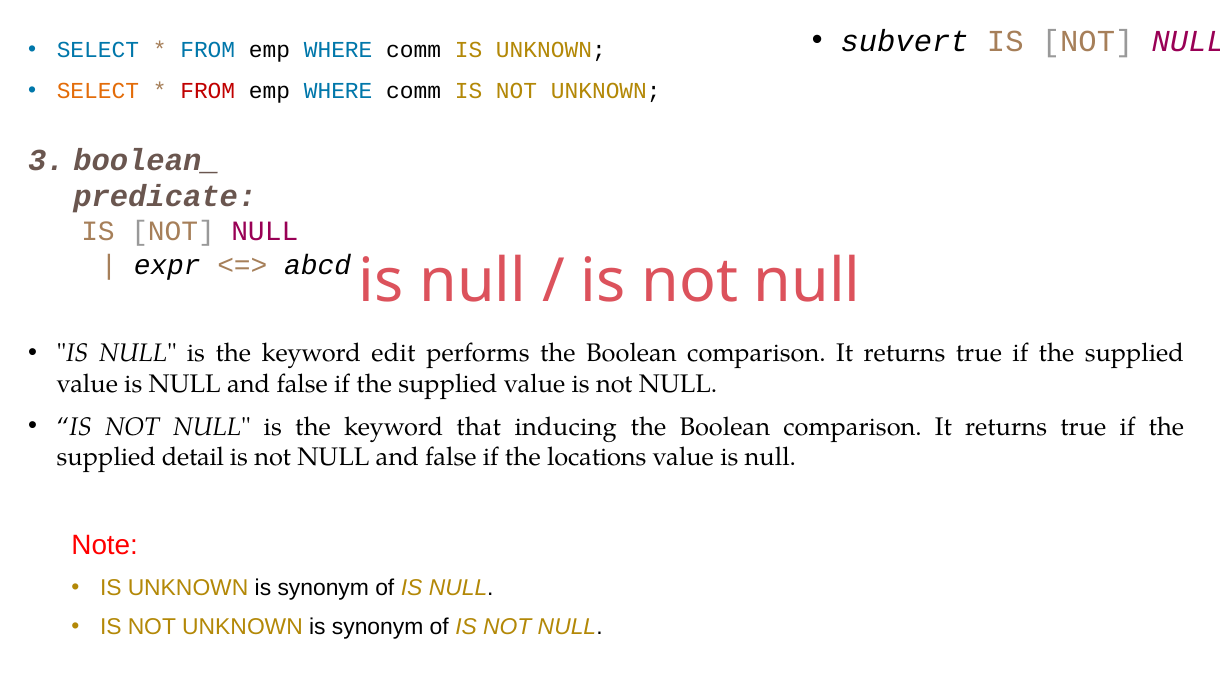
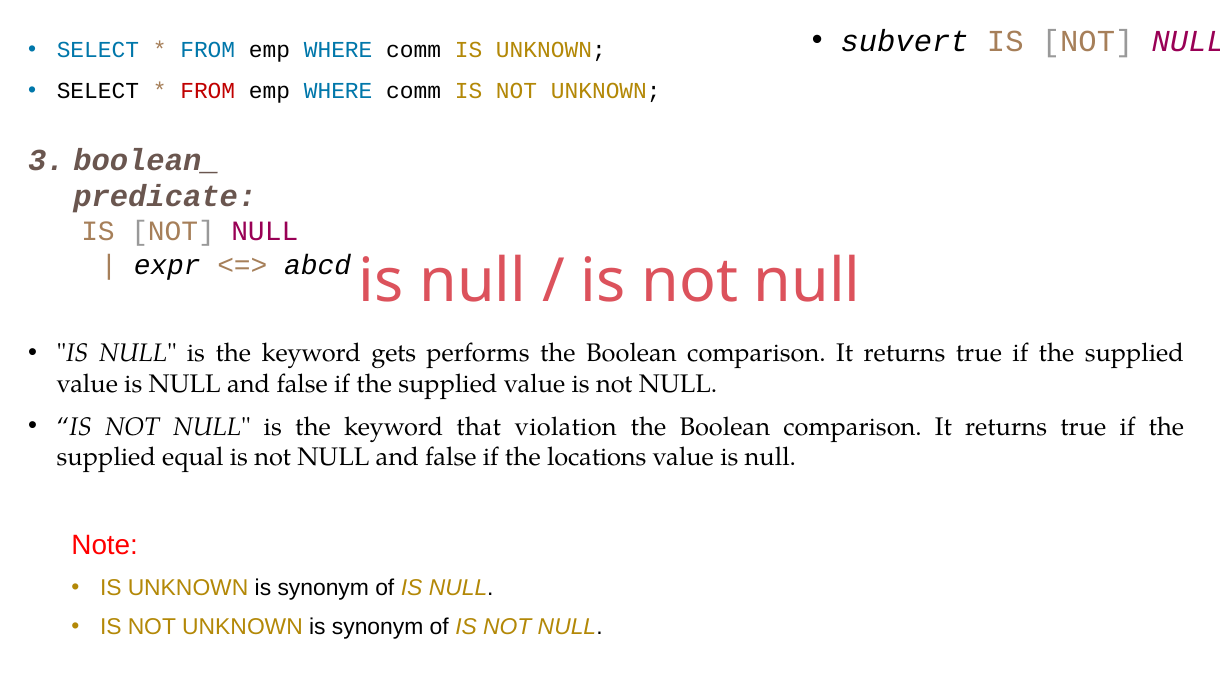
SELECT colour: orange -> black (98, 91)
edit: edit -> gets (394, 354)
inducing: inducing -> violation (566, 427)
detail: detail -> equal (193, 457)
